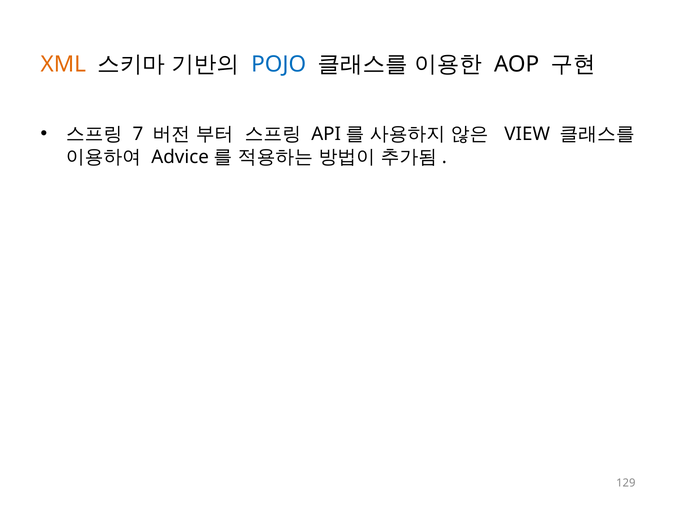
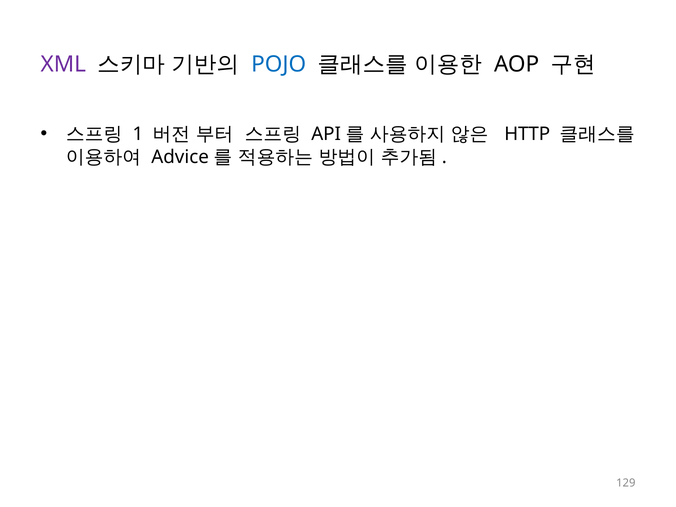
XML colour: orange -> purple (63, 64)
7: 7 -> 1 (138, 134)
VIEW: VIEW -> HTTP (527, 134)
